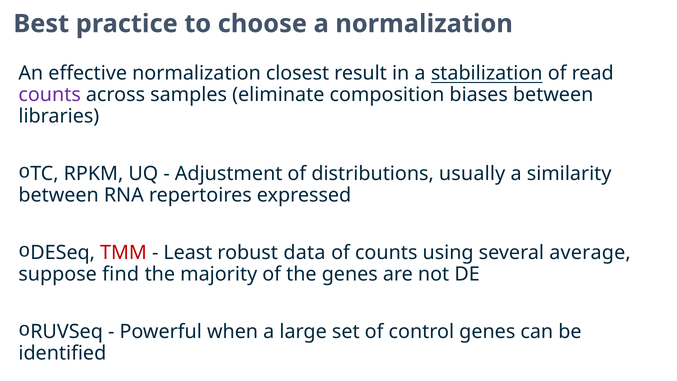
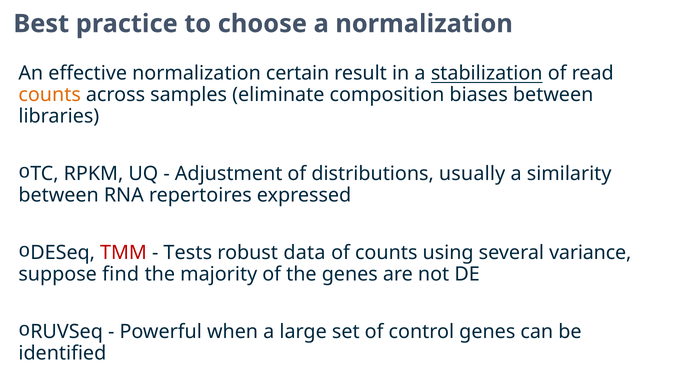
closest: closest -> certain (298, 73)
counts colour: purple -> orange (50, 95)
Least: Least -> Tests (188, 253)
average: average -> variance (590, 253)
